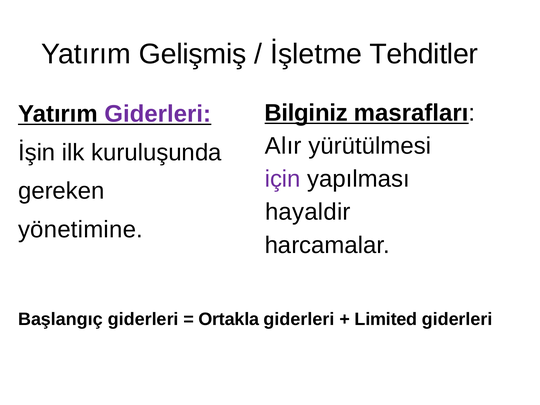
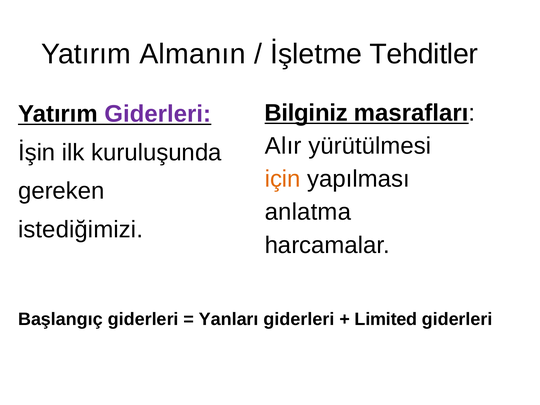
Gelişmiş: Gelişmiş -> Almanın (192, 54)
için colour: purple -> orange (283, 179)
hayaldir: hayaldir -> anlatma (308, 212)
yönetimine: yönetimine -> istediğimizi (81, 230)
Ortakla: Ortakla -> Yanları (229, 319)
